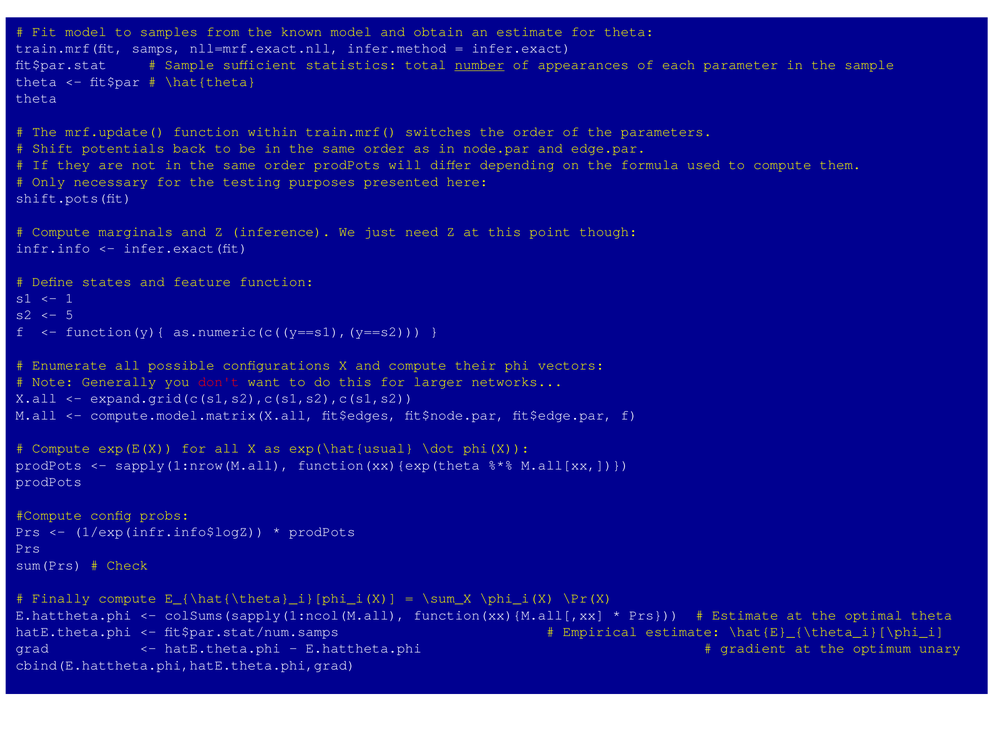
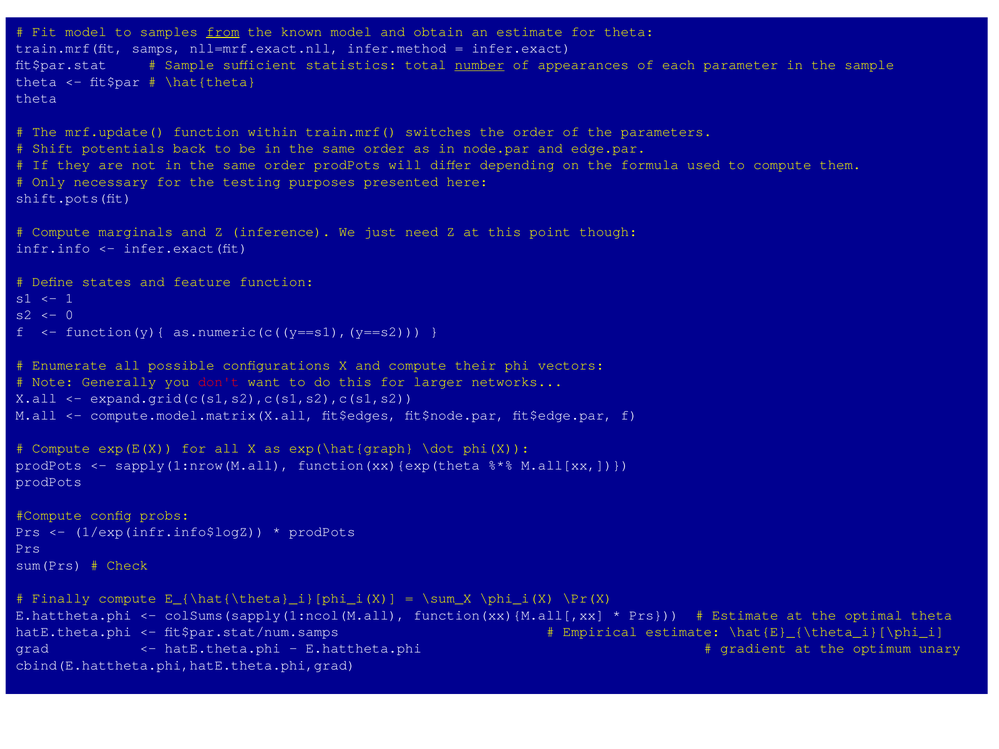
from underline: none -> present (223, 32)
5: 5 -> 0 (69, 315)
exp(\hat{usual: exp(\hat{usual -> exp(\hat{graph (351, 448)
